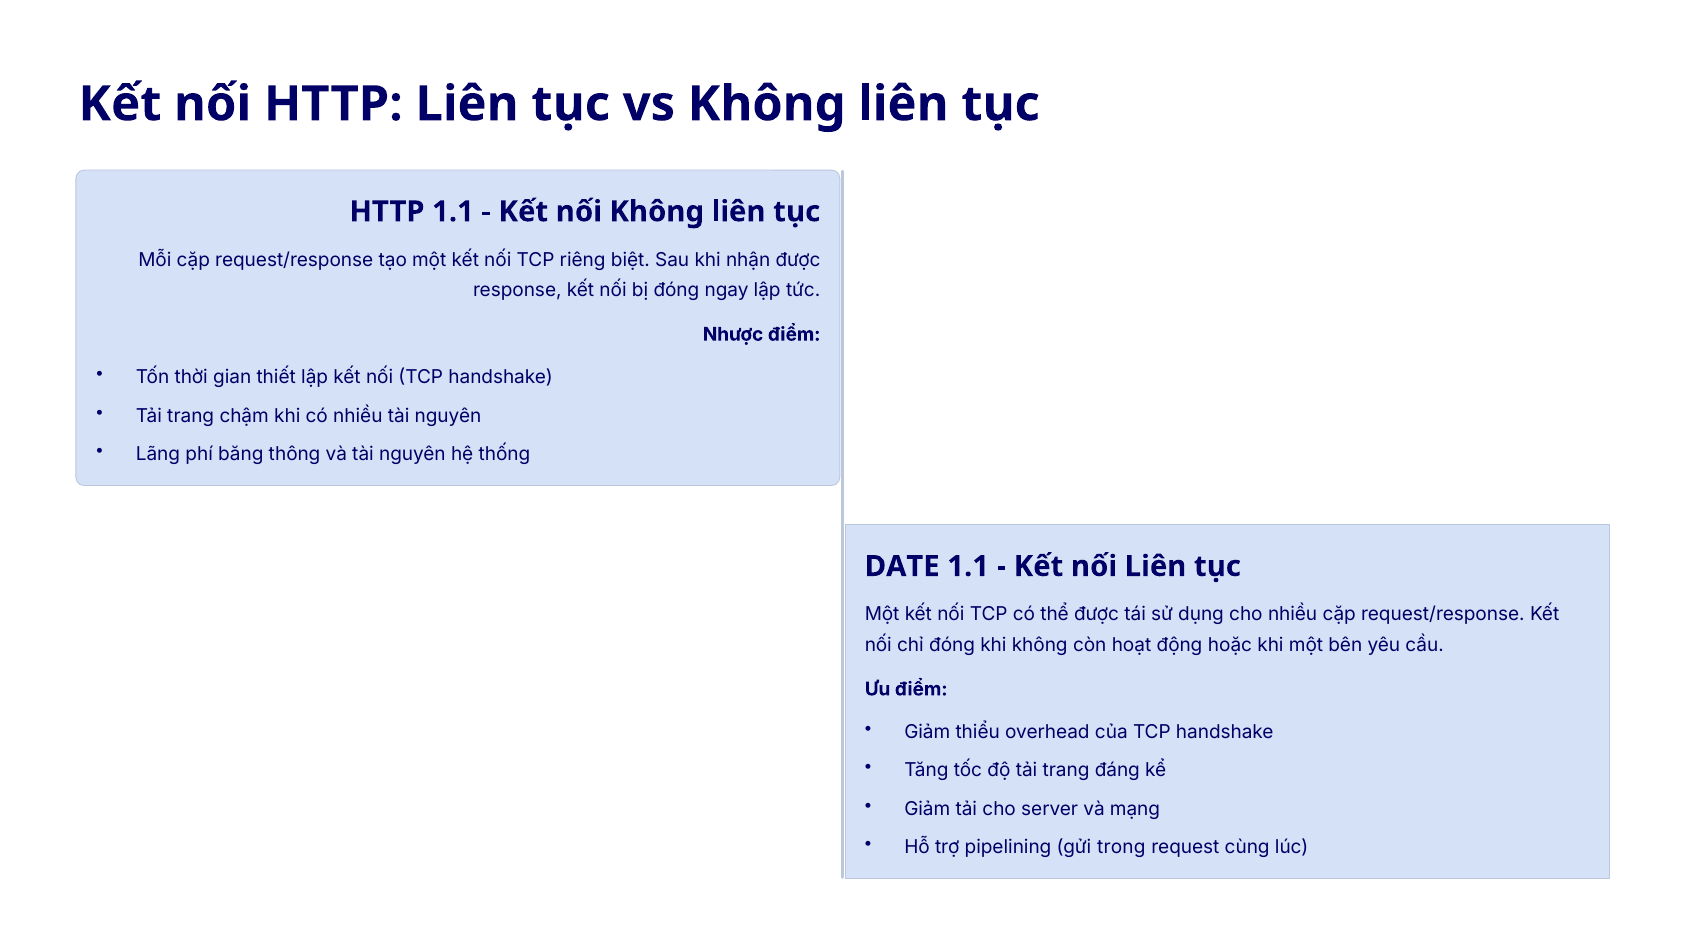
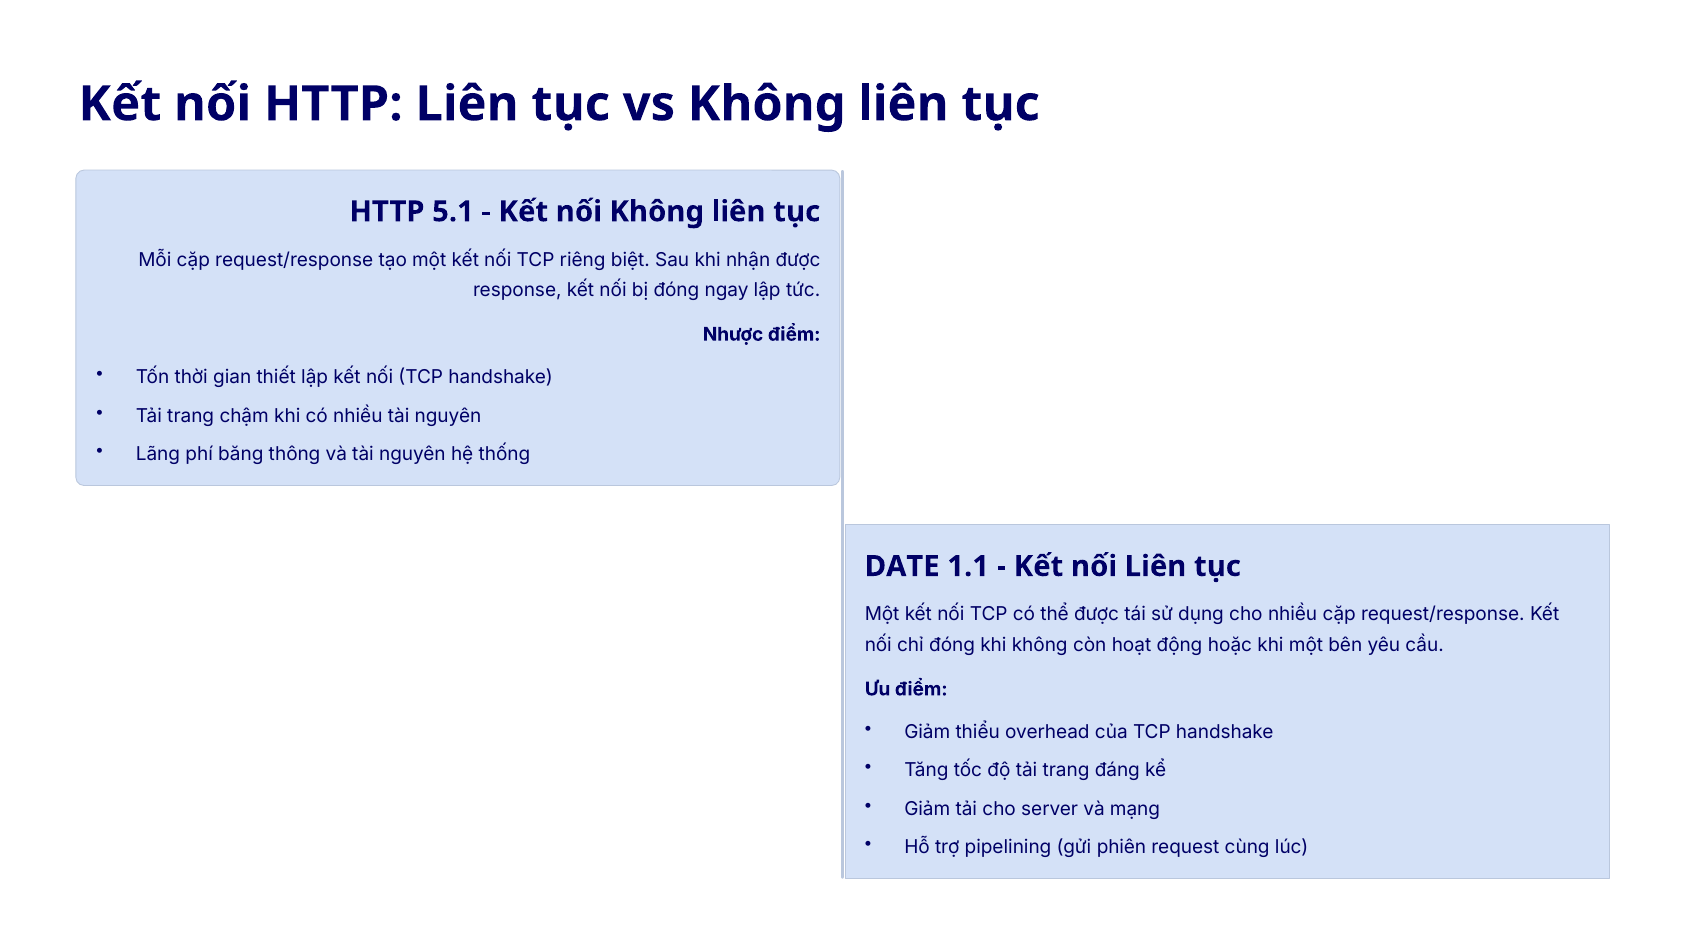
HTTP 1.1: 1.1 -> 5.1 (453, 212)
trong: trong -> phiên (1121, 847)
